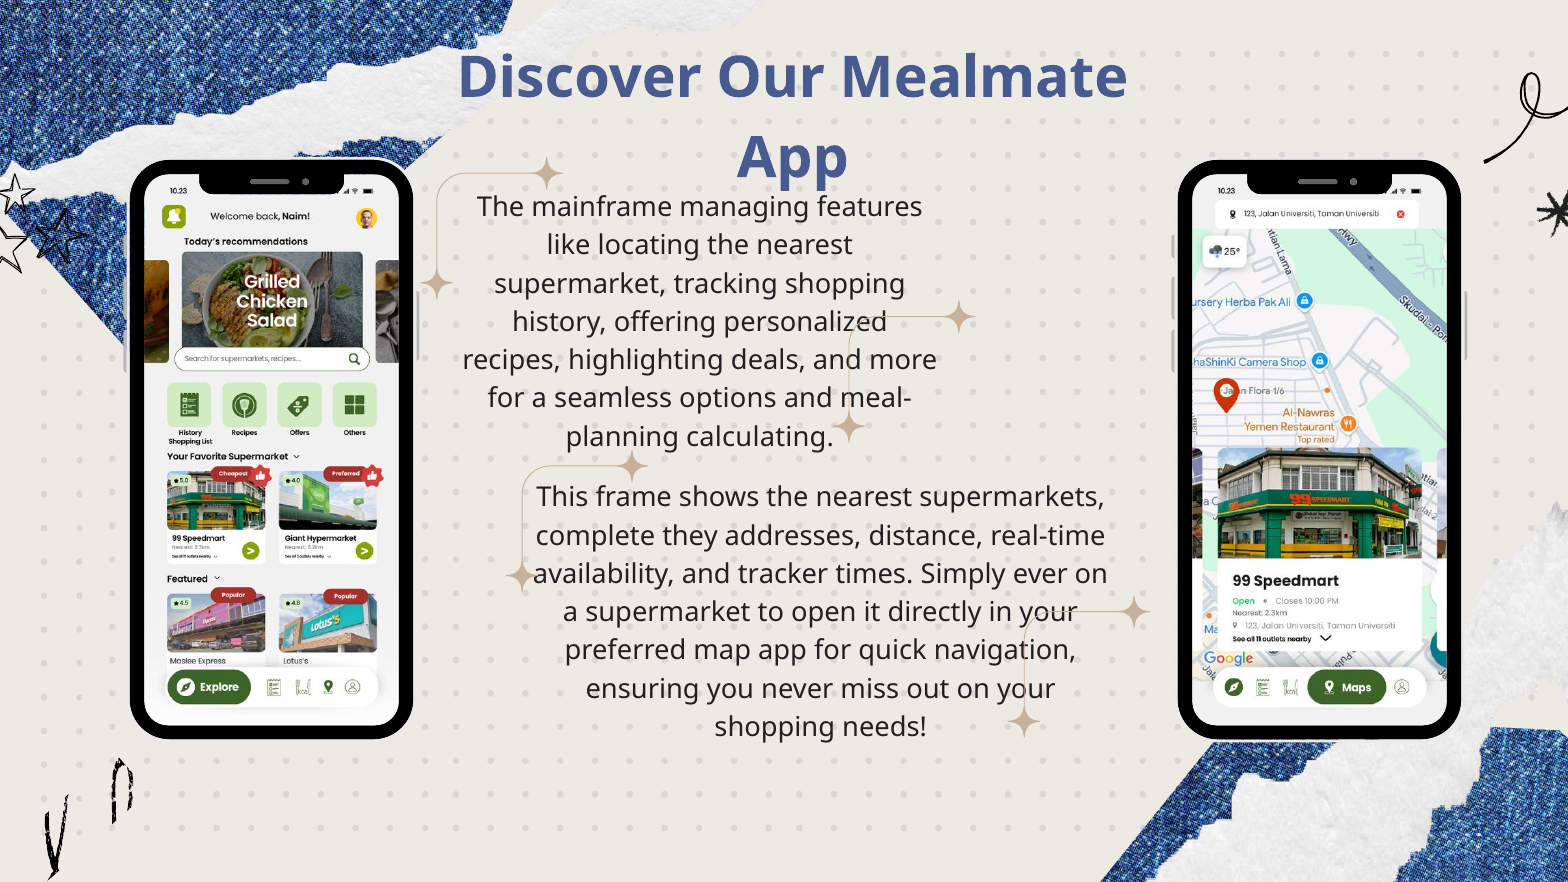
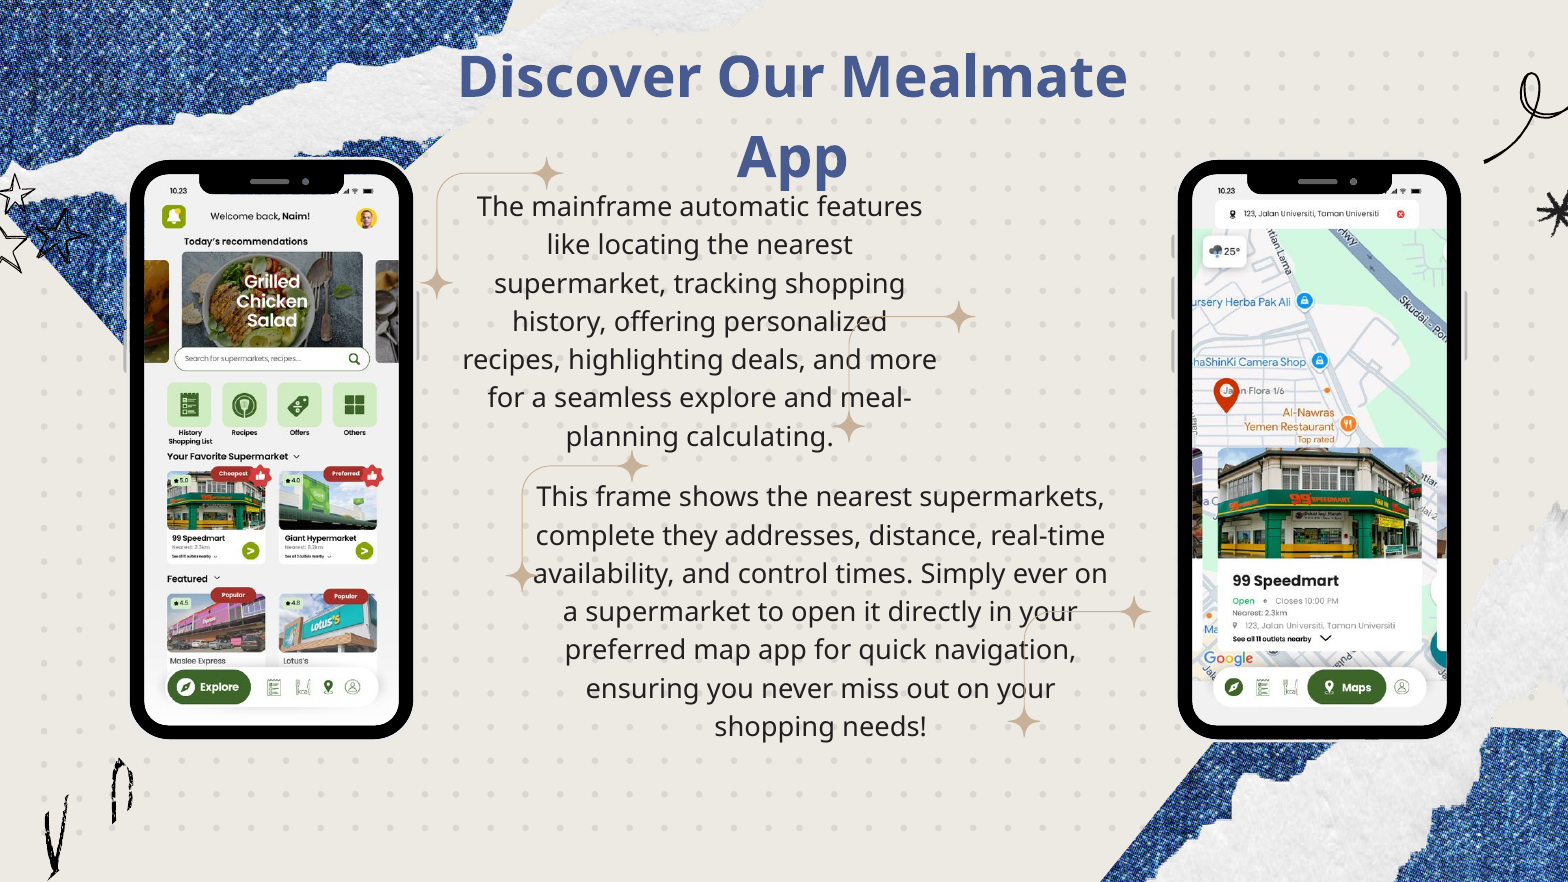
managing: managing -> automatic (744, 208)
options: options -> explore (728, 399)
tracker: tracker -> control (783, 574)
